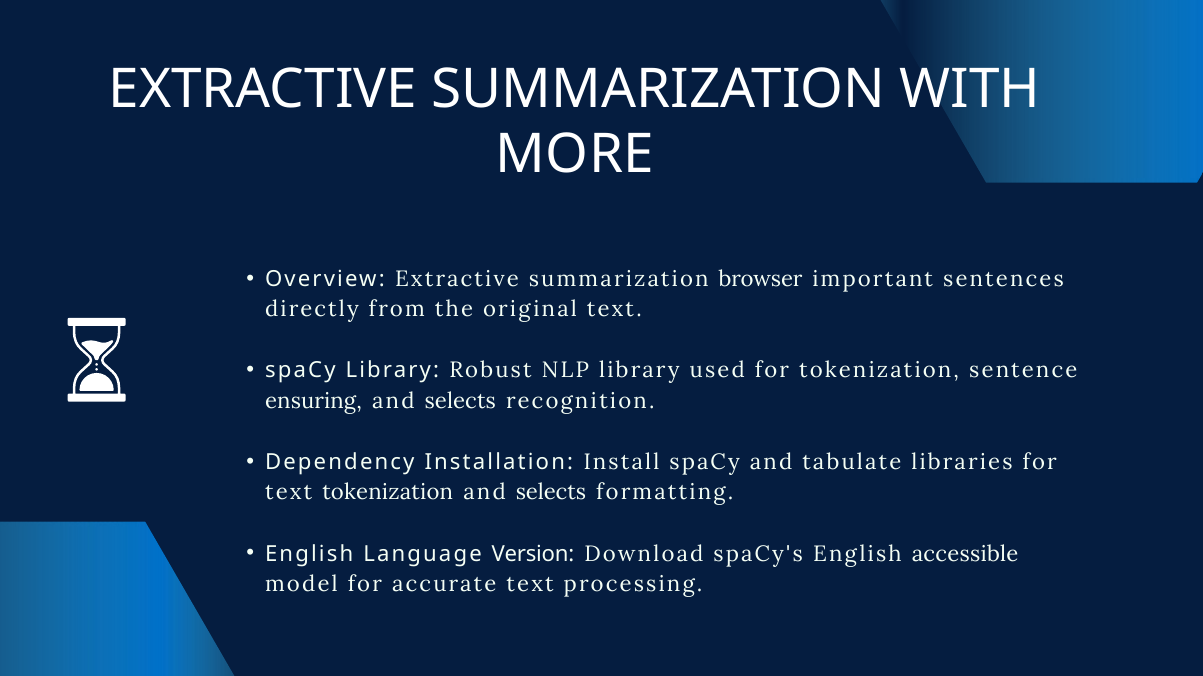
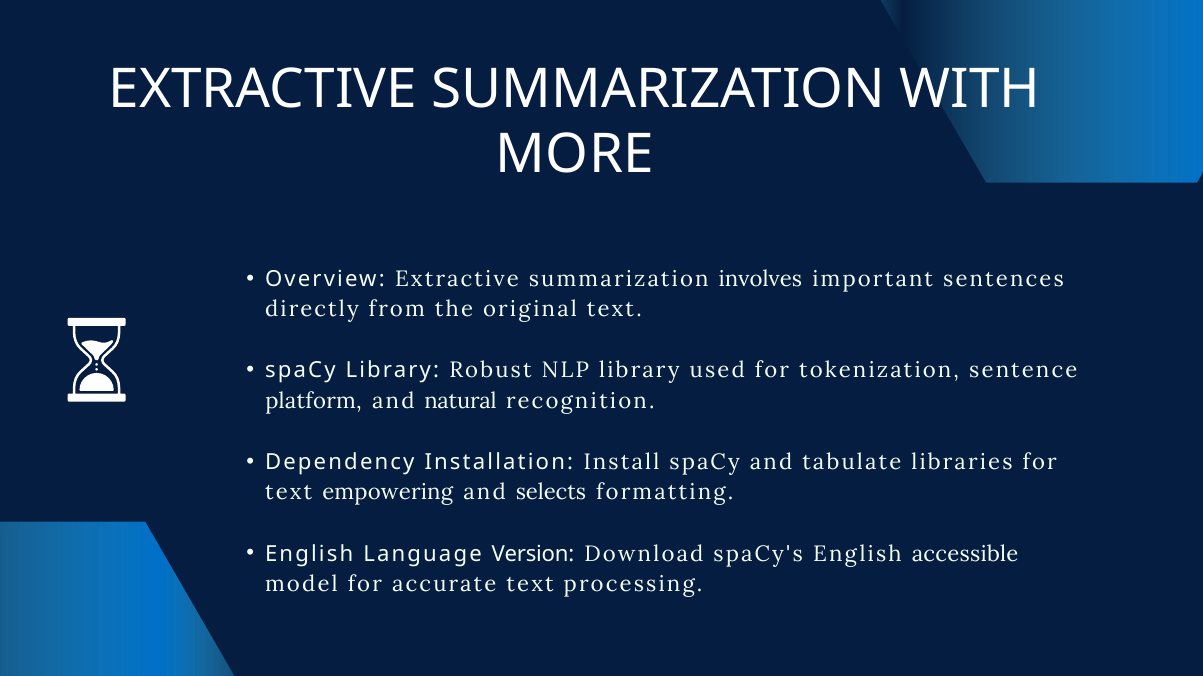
browser: browser -> involves (760, 279)
ensuring: ensuring -> platform (313, 401)
selects: selects -> natural (460, 401)
text tokenization: tokenization -> empowering (388, 493)
